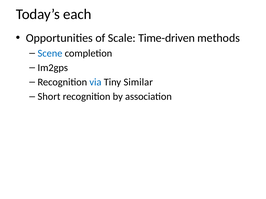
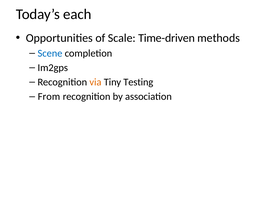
via colour: blue -> orange (95, 82)
Similar: Similar -> Testing (138, 82)
Short: Short -> From (49, 97)
